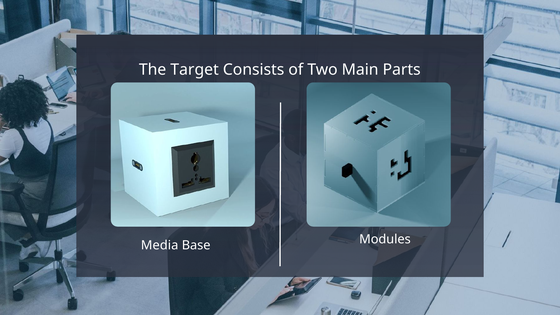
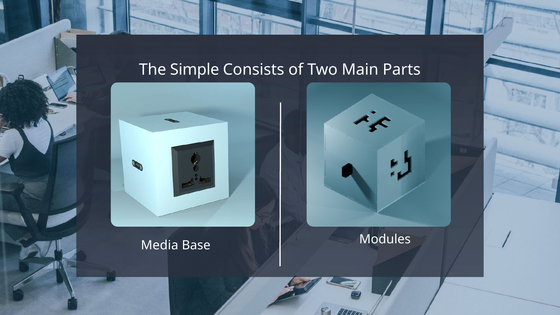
Target: Target -> Simple (195, 70)
